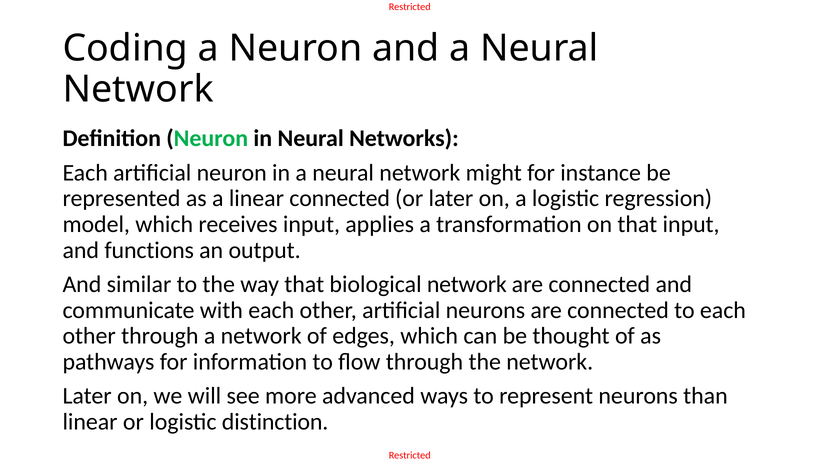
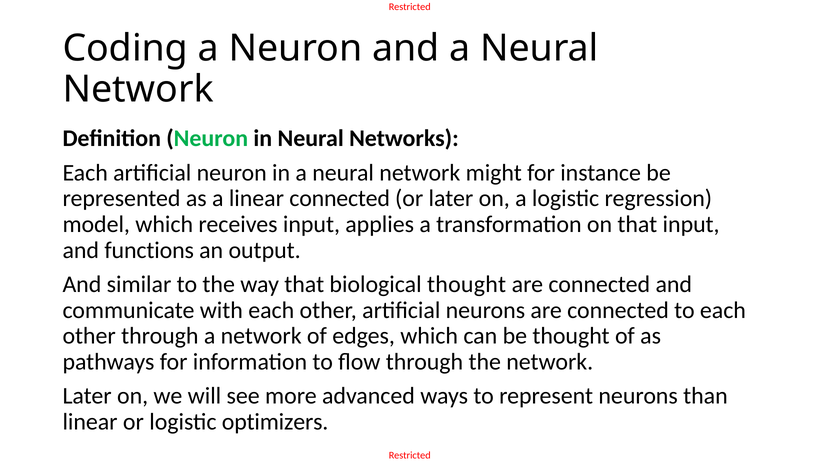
biological network: network -> thought (467, 285)
distinction: distinction -> optimizers (275, 422)
